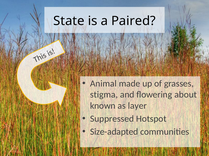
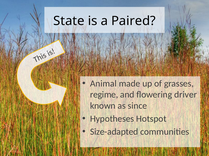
stigma: stigma -> regime (104, 95)
about: about -> driver (186, 95)
layer: layer -> since (137, 106)
Suppressed: Suppressed -> Hypotheses (112, 119)
